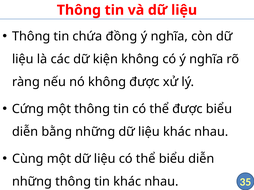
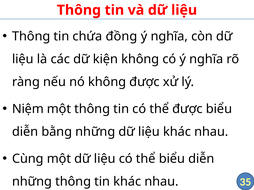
Cứng: Cứng -> Niệm (28, 109)
